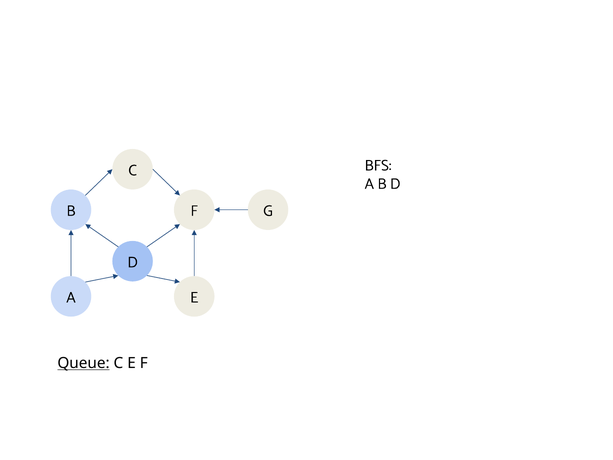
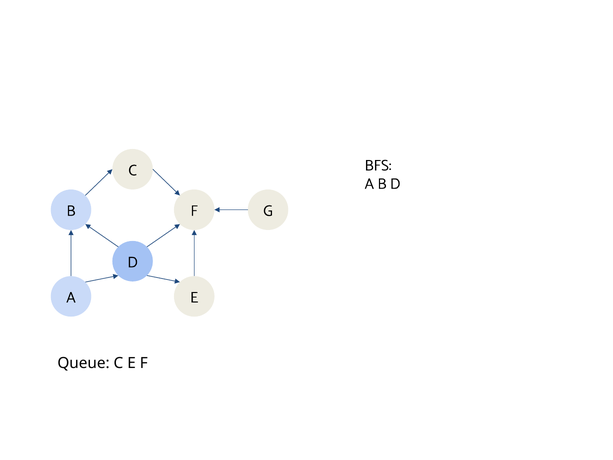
Queue underline: present -> none (84, 363)
